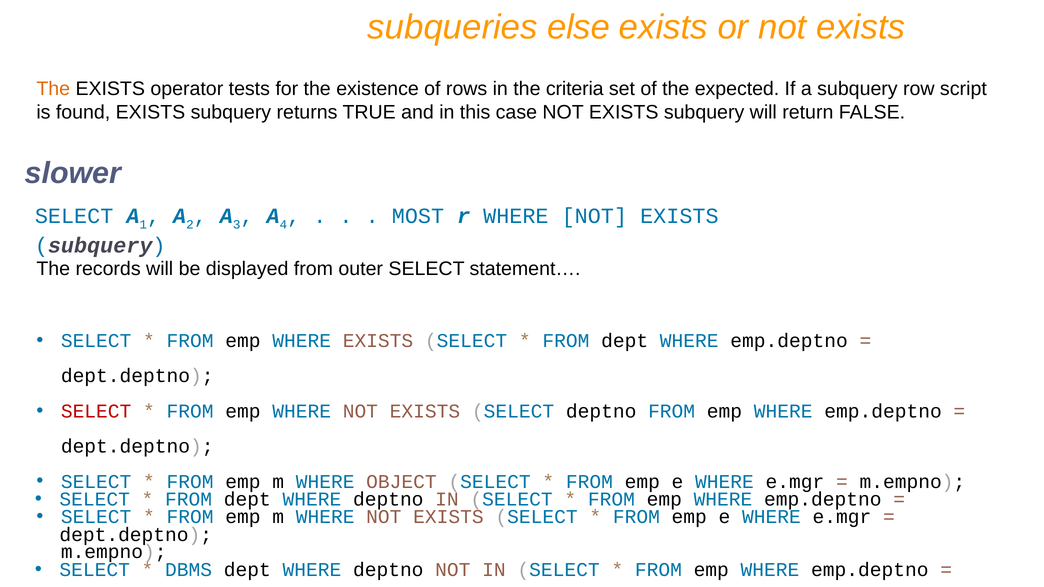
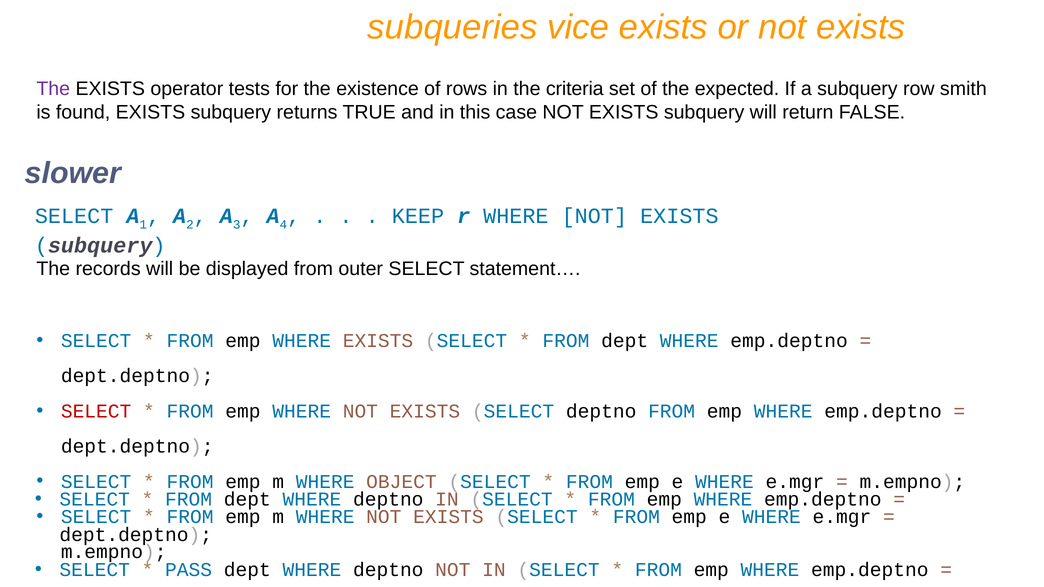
else: else -> vice (578, 27)
The colour: orange -> purple (53, 89)
script: script -> smith (963, 89)
MOST: MOST -> KEEP (418, 216)
DBMS: DBMS -> PASS (189, 570)
